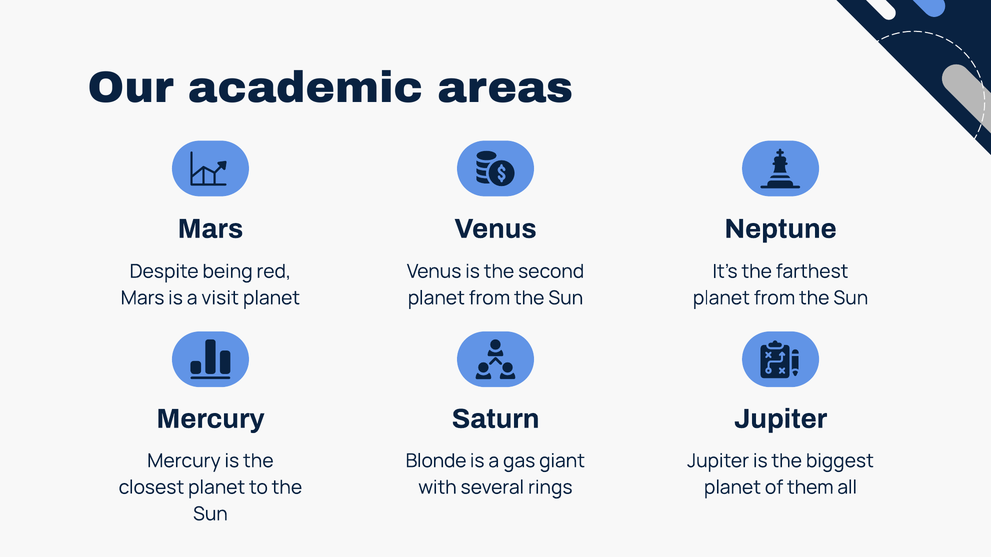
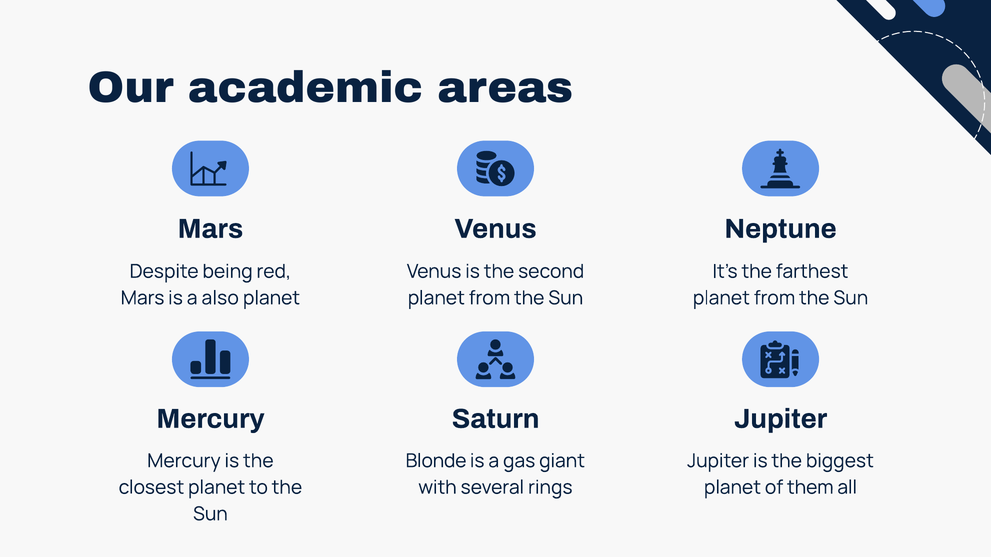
visit: visit -> also (220, 298)
